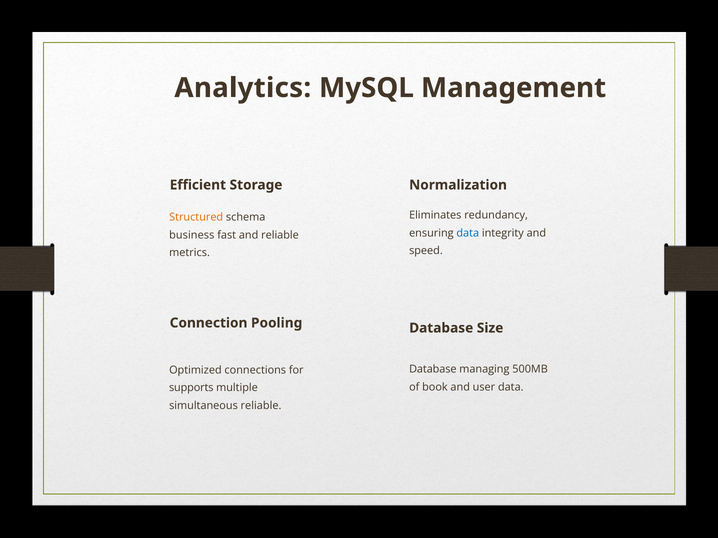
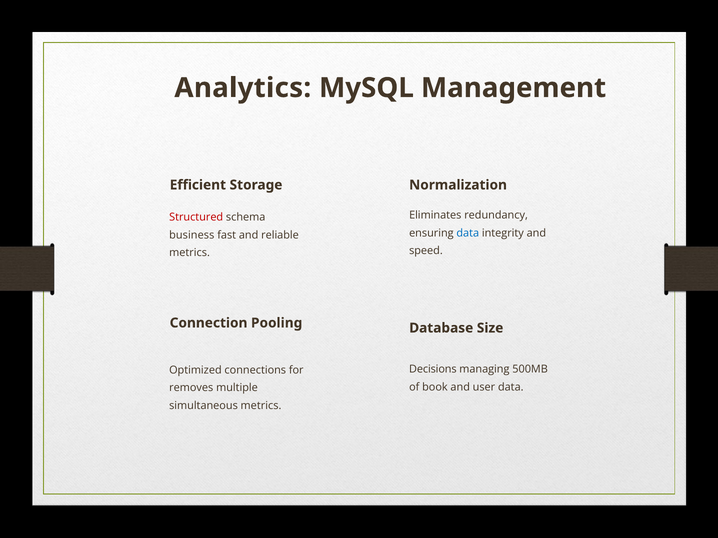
Structured colour: orange -> red (196, 217)
Database: Database -> Decisions (433, 370)
supports: supports -> removes (191, 388)
simultaneous reliable: reliable -> metrics (261, 406)
